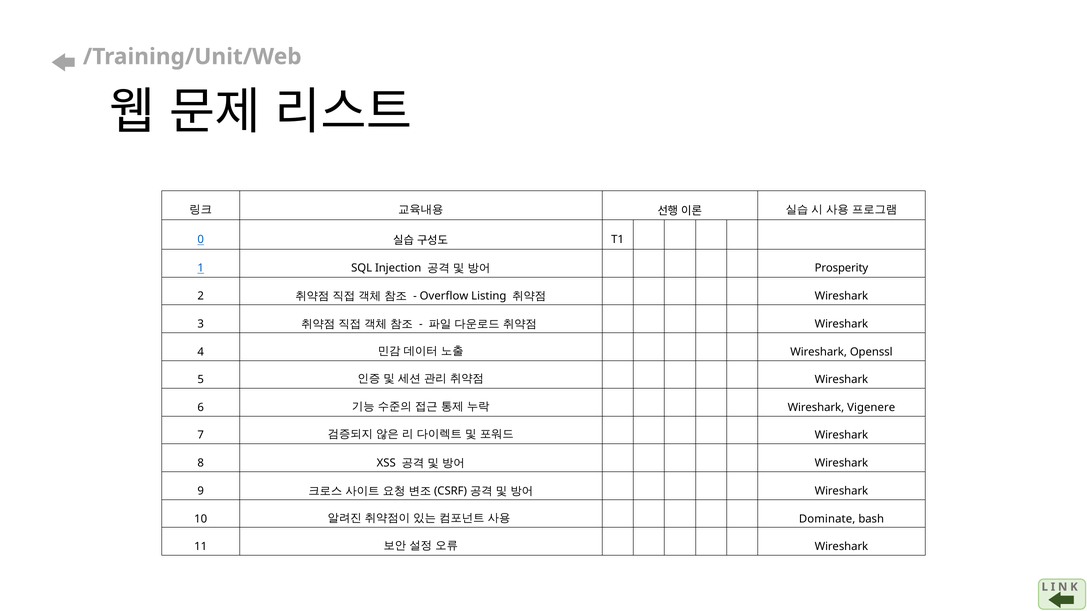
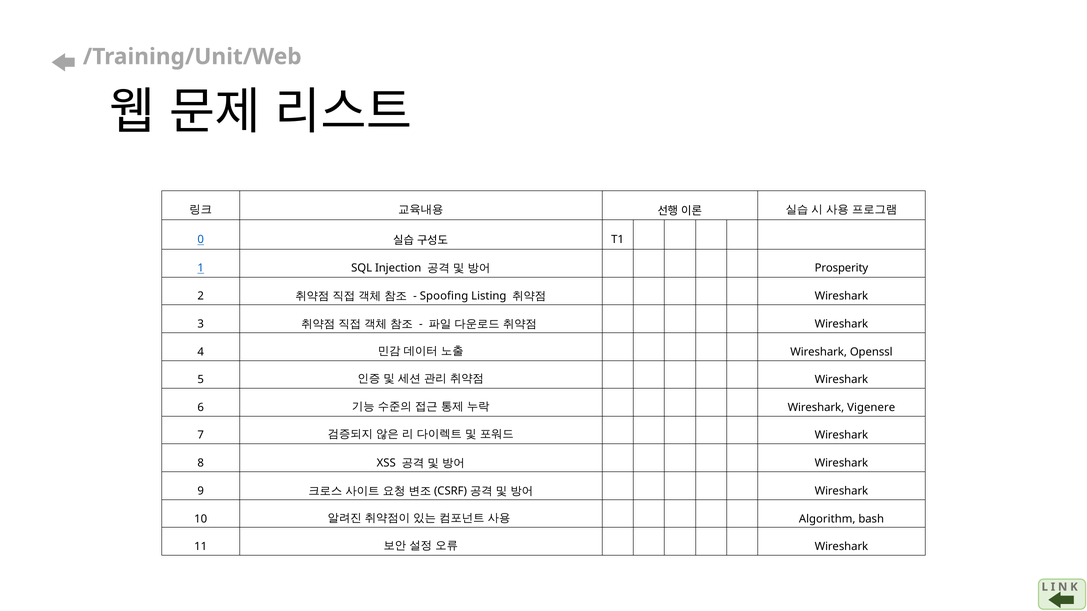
Overflow: Overflow -> Spoofing (444, 296)
Dominate: Dominate -> Algorithm (827, 519)
